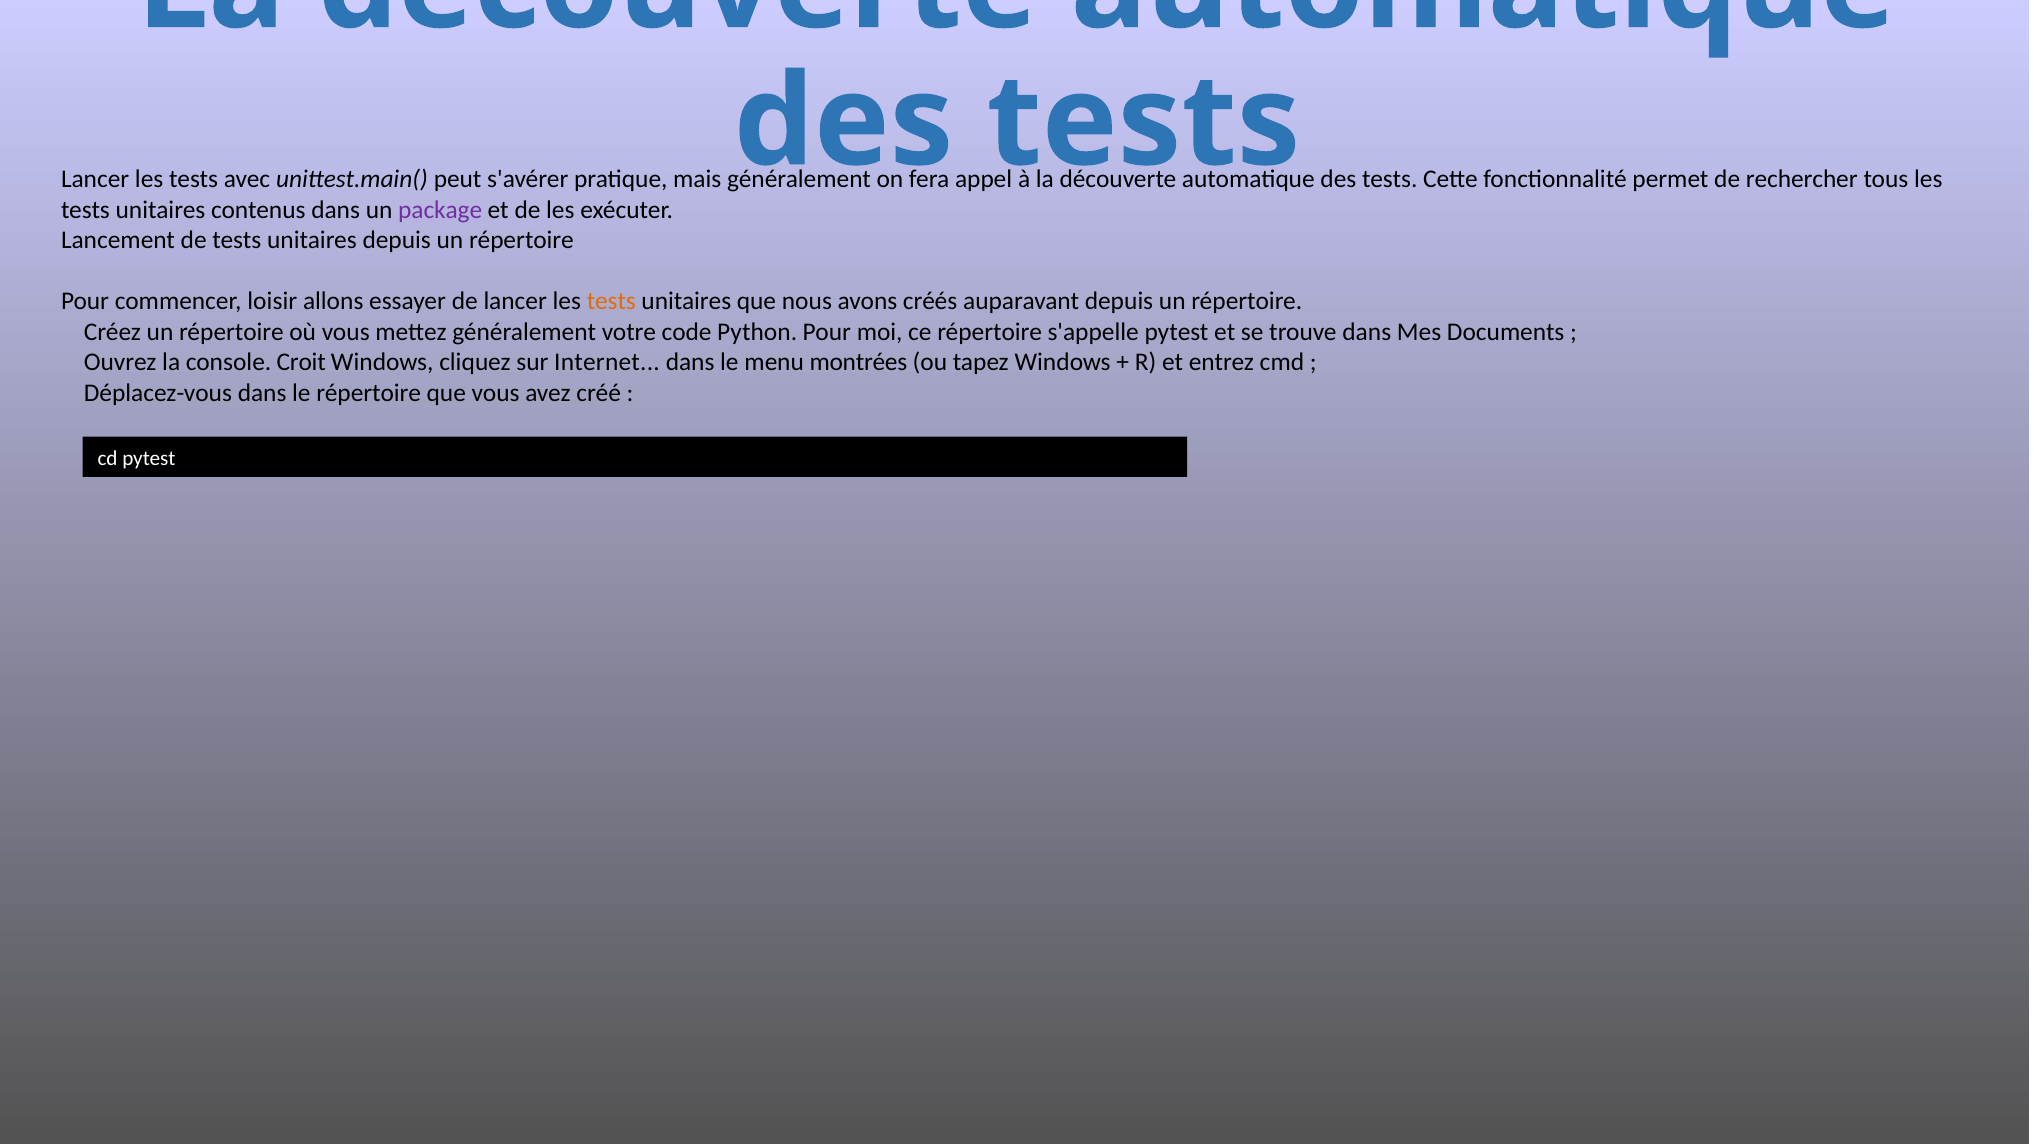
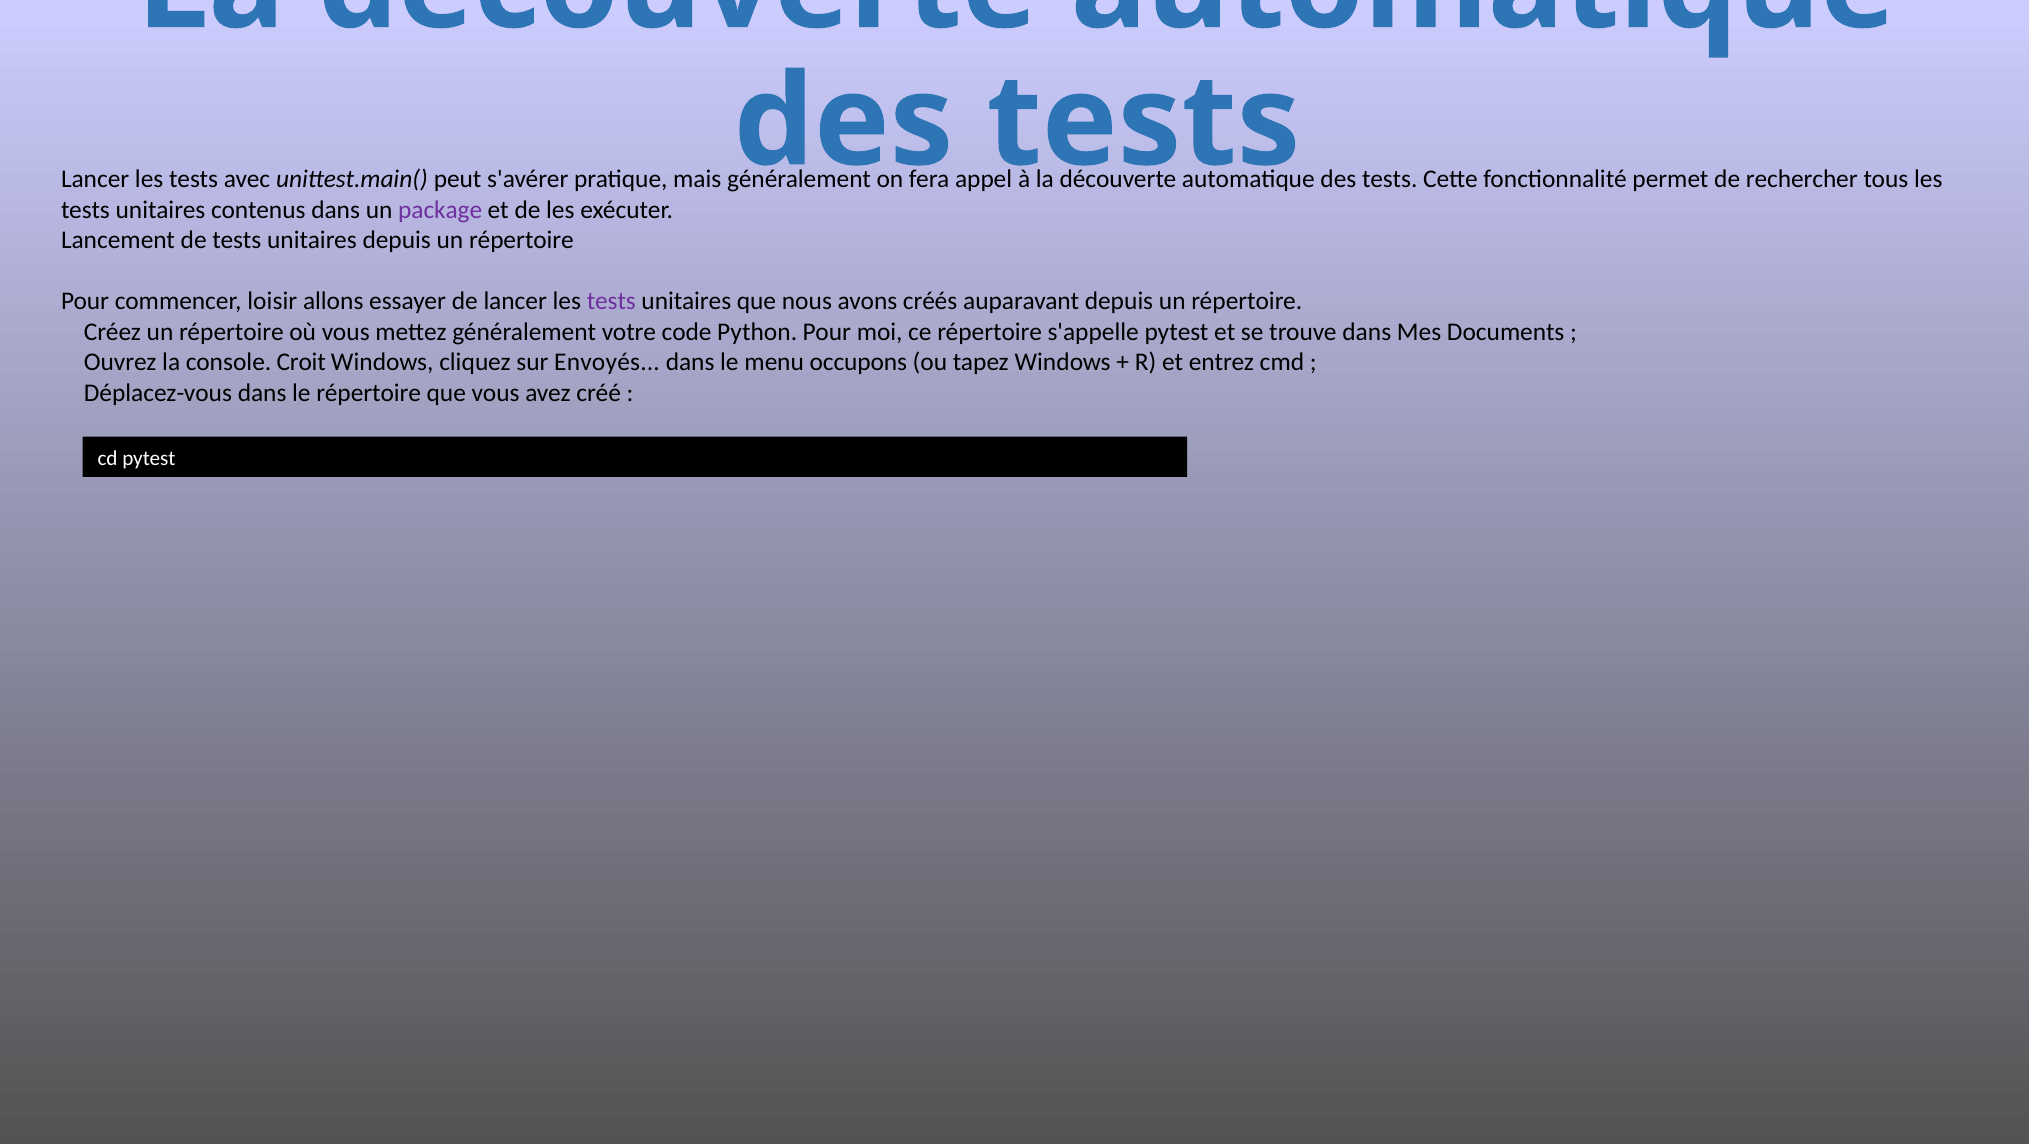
tests colour: orange -> purple (611, 301)
Internet: Internet -> Envoyés (607, 362)
montrées: montrées -> occupons (858, 362)
